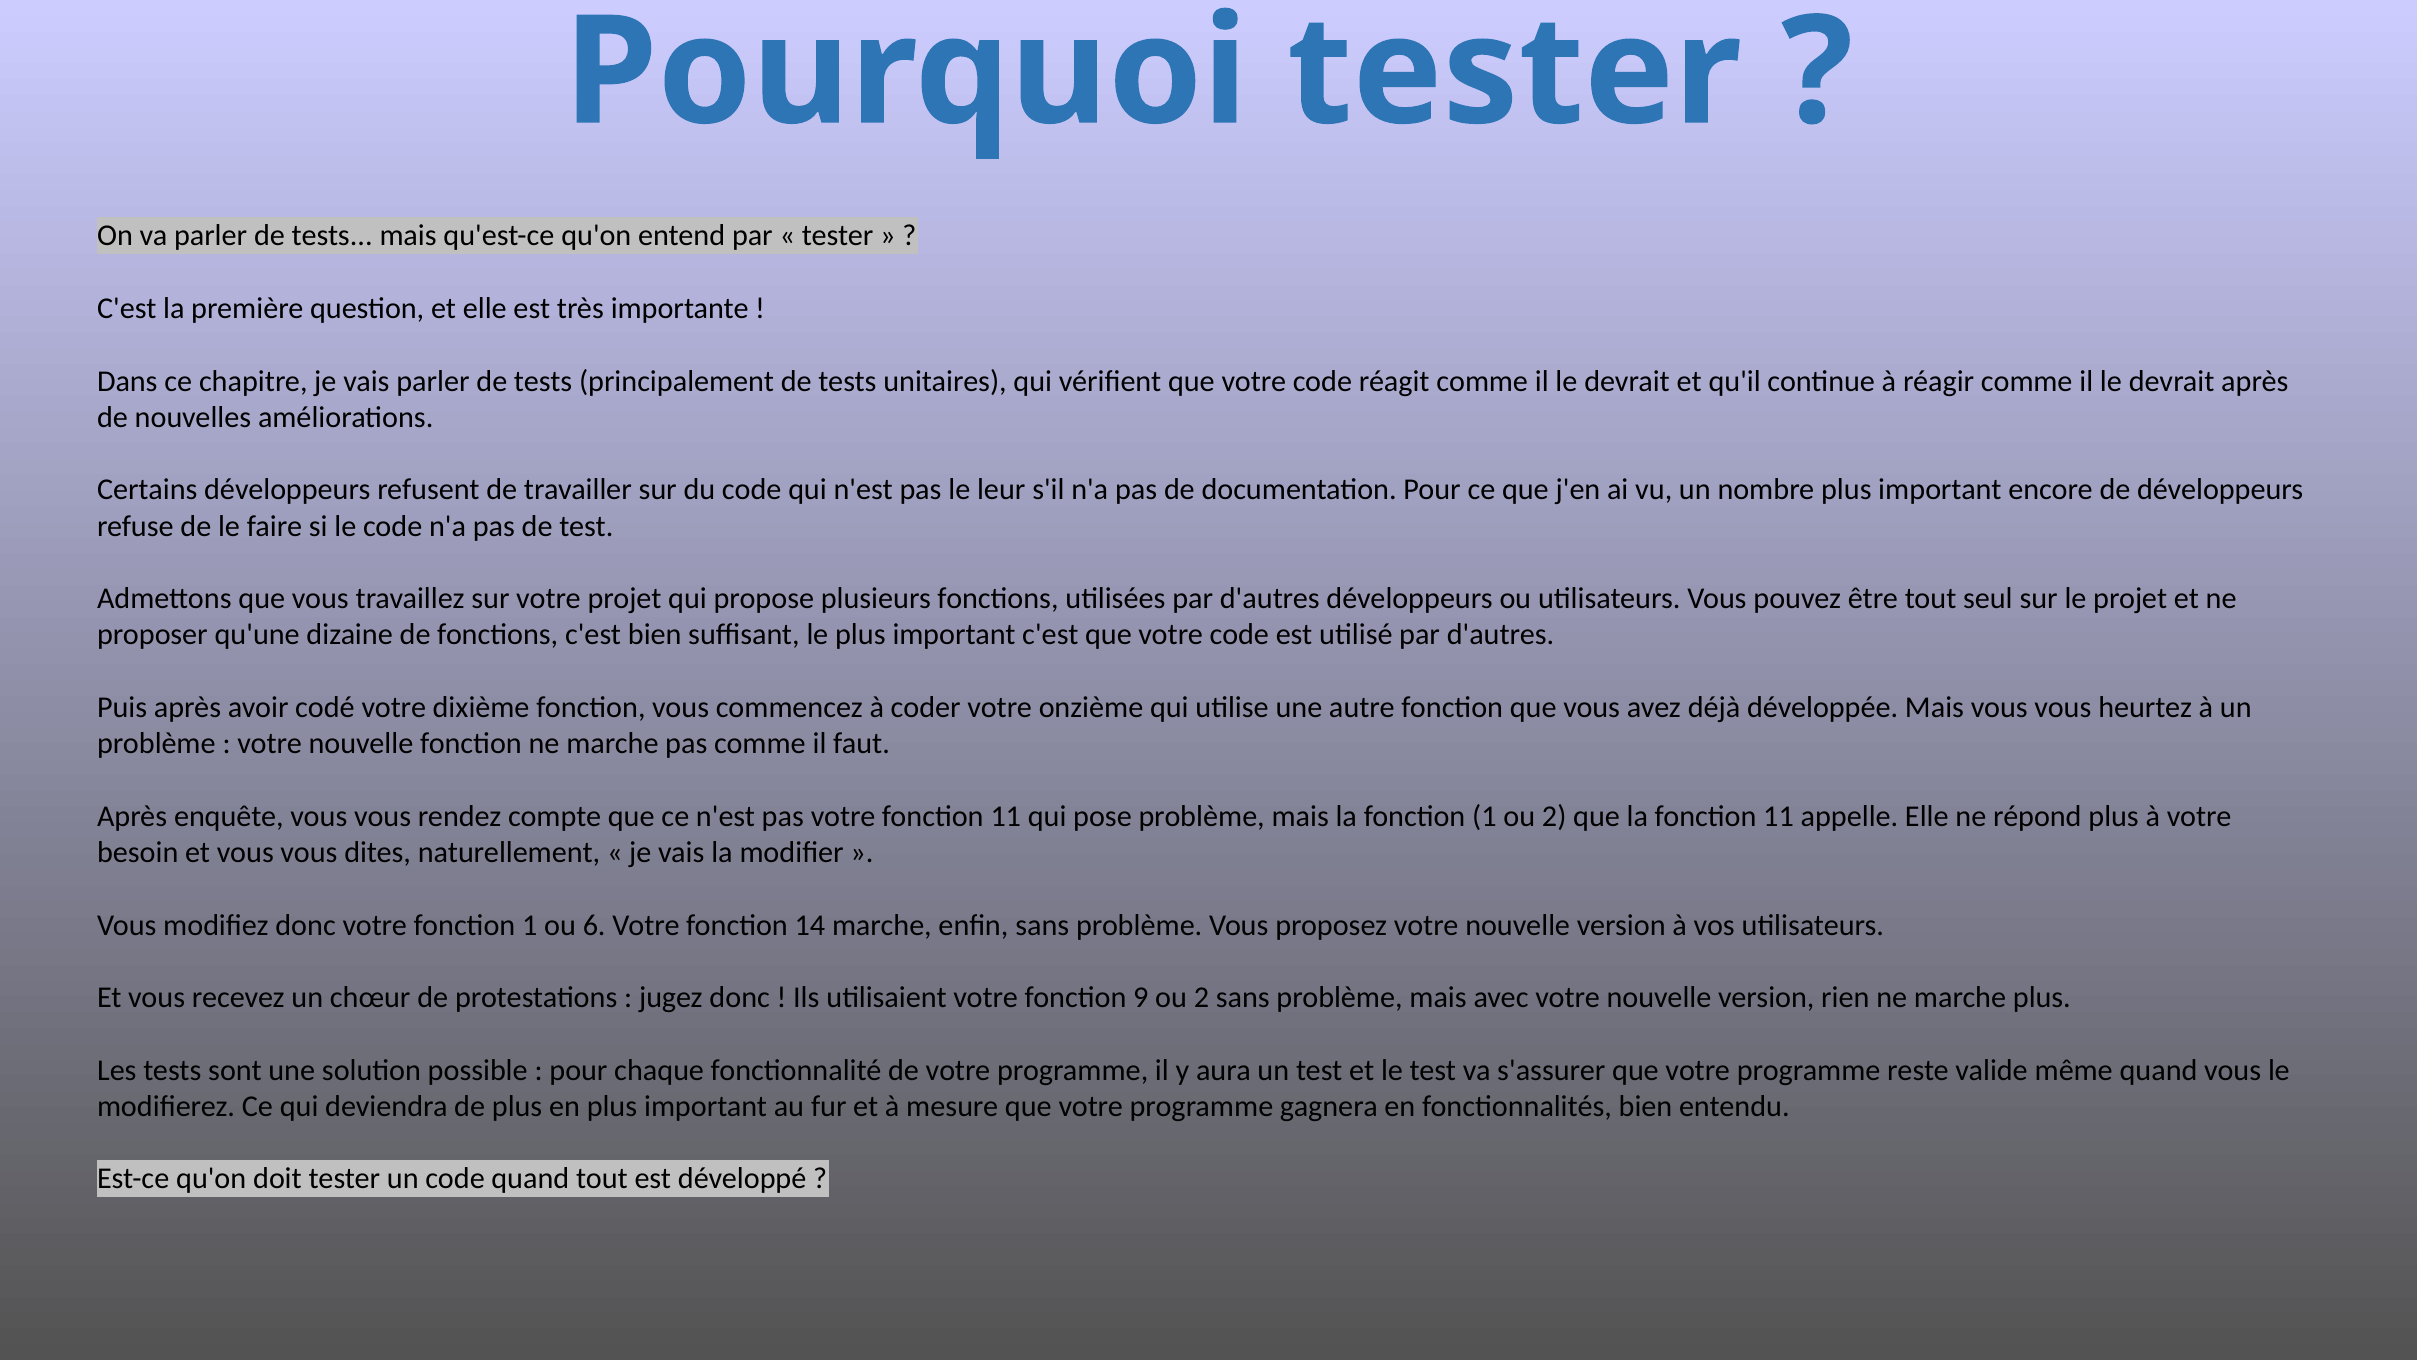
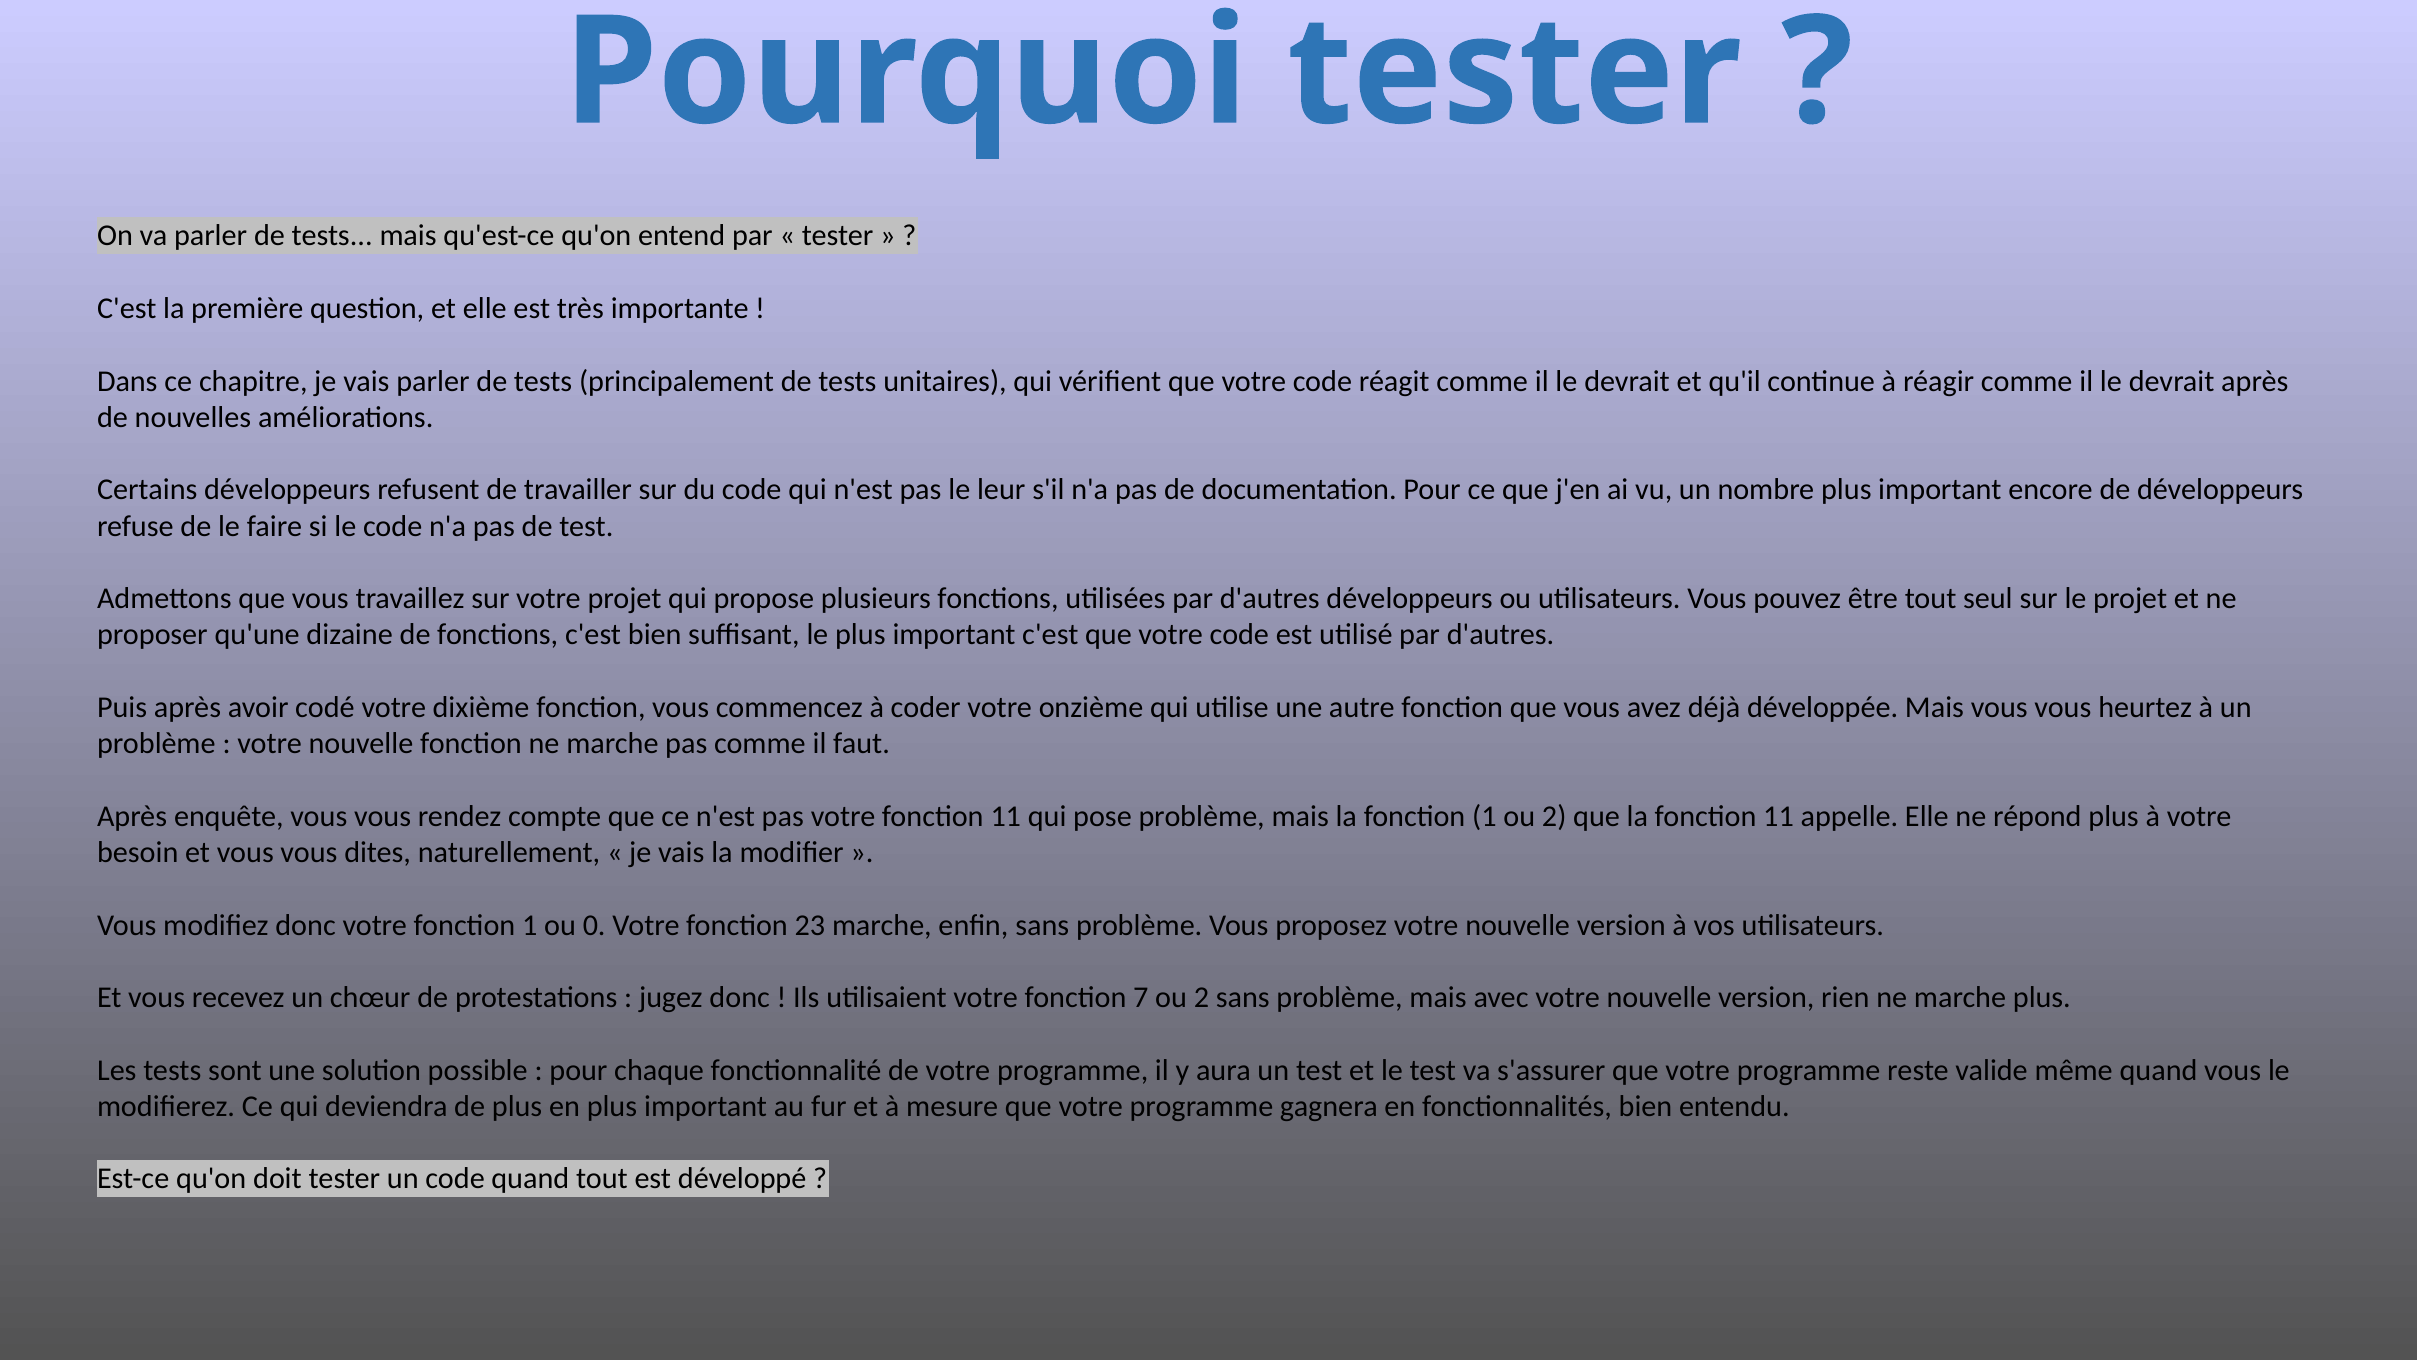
6: 6 -> 0 (594, 925)
14: 14 -> 23 (810, 925)
9: 9 -> 7 (1141, 997)
